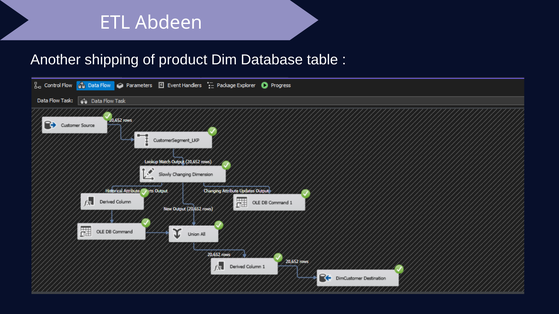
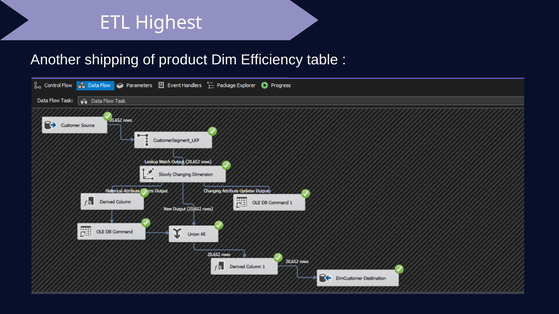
Abdeen: Abdeen -> Highest (169, 23)
Database: Database -> Efficiency (272, 60)
